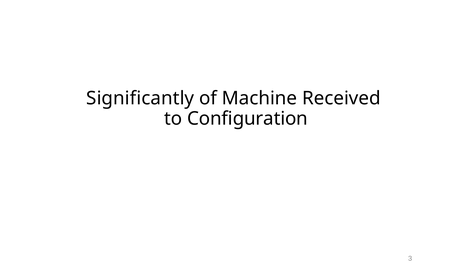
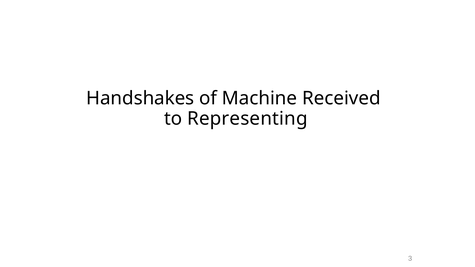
Significantly: Significantly -> Handshakes (140, 98)
Configuration: Configuration -> Representing (247, 119)
